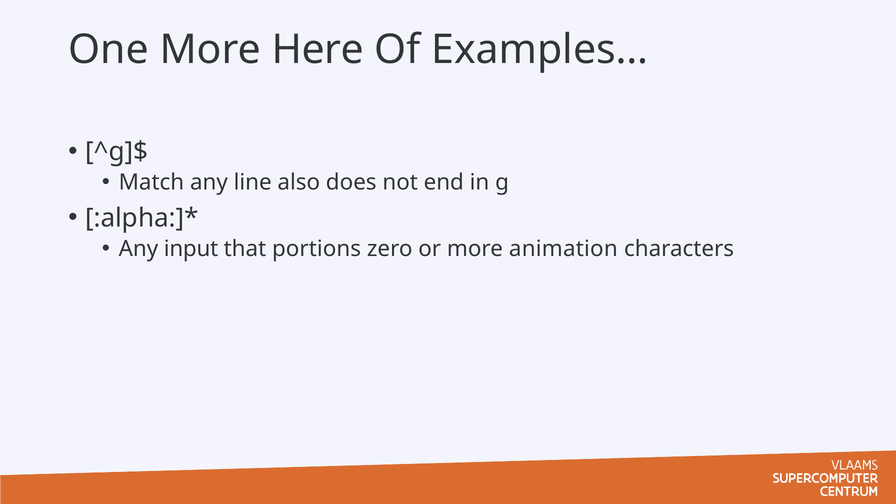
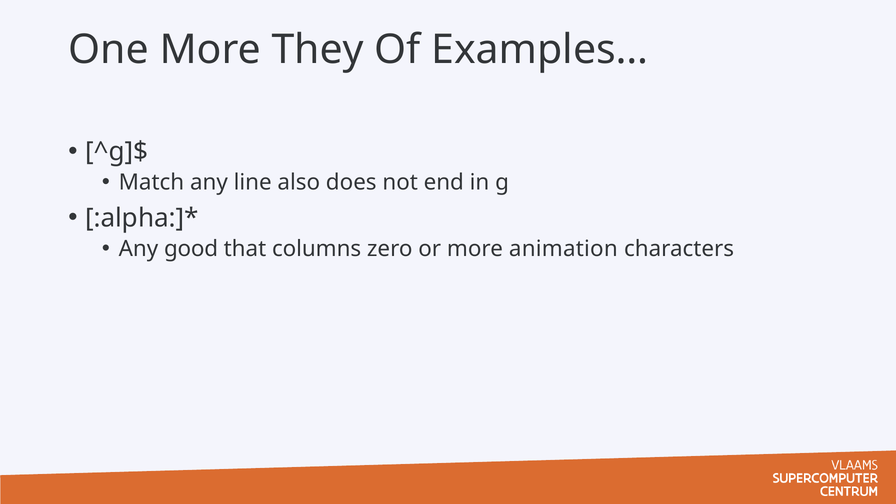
Here: Here -> They (318, 50)
input: input -> good (191, 249)
portions: portions -> columns (317, 249)
